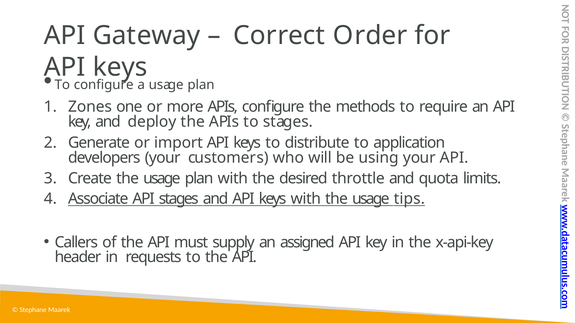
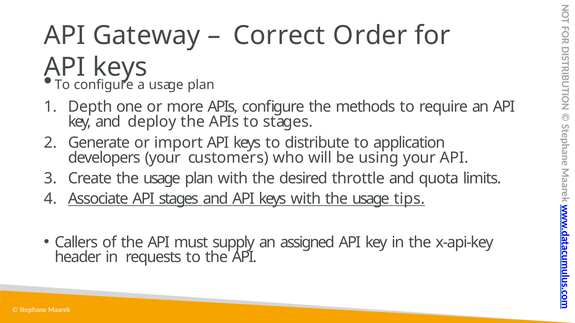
Zones: Zones -> Depth (90, 107)
